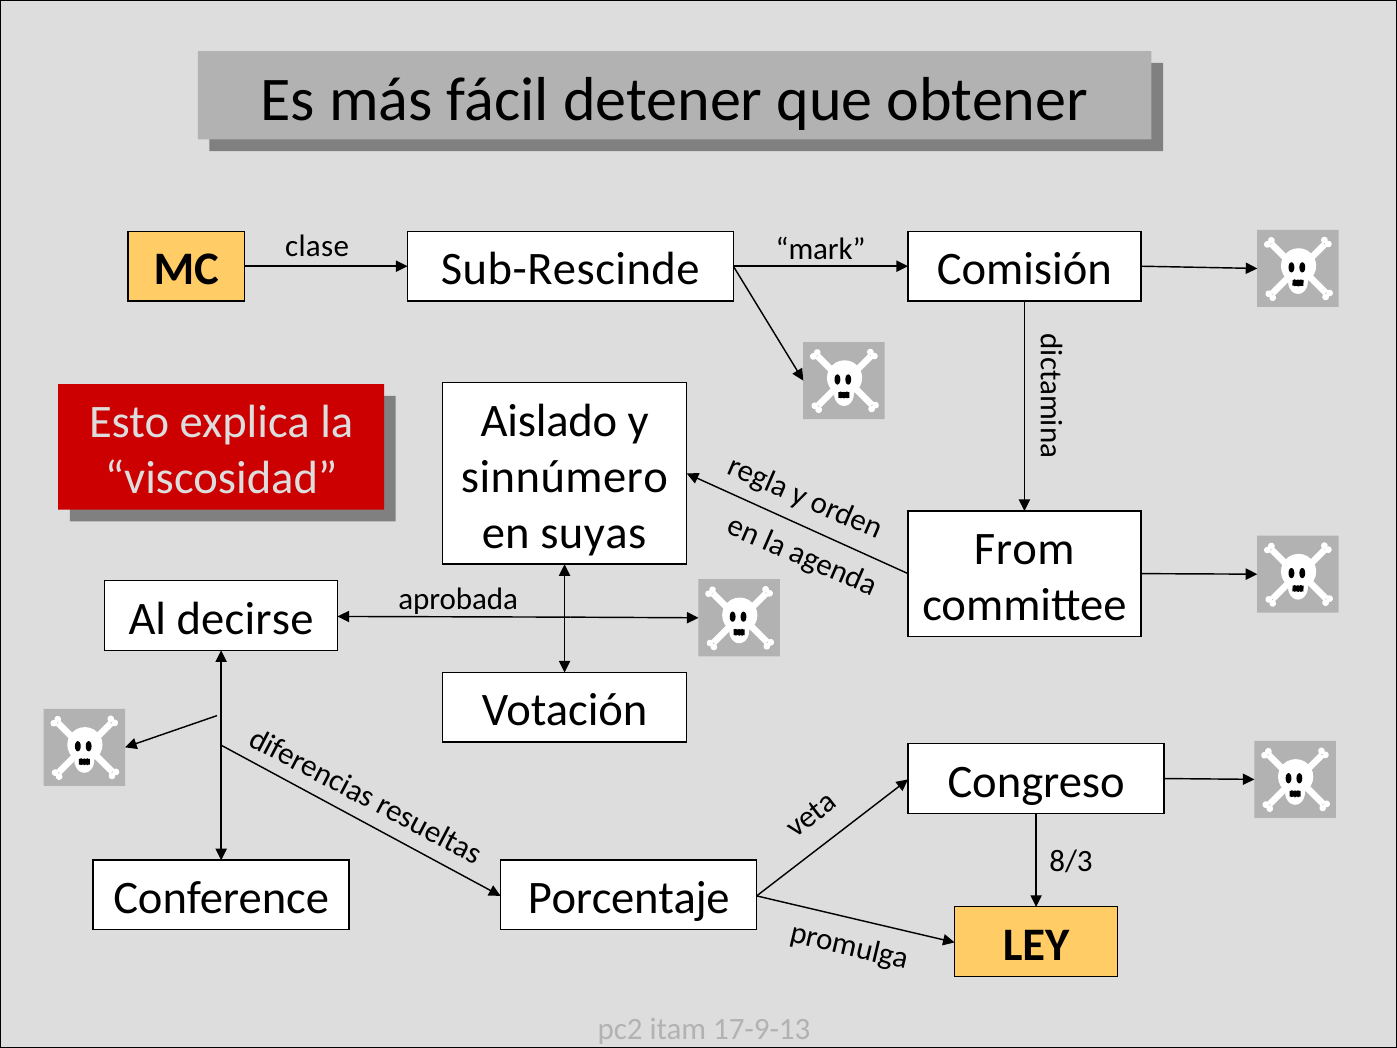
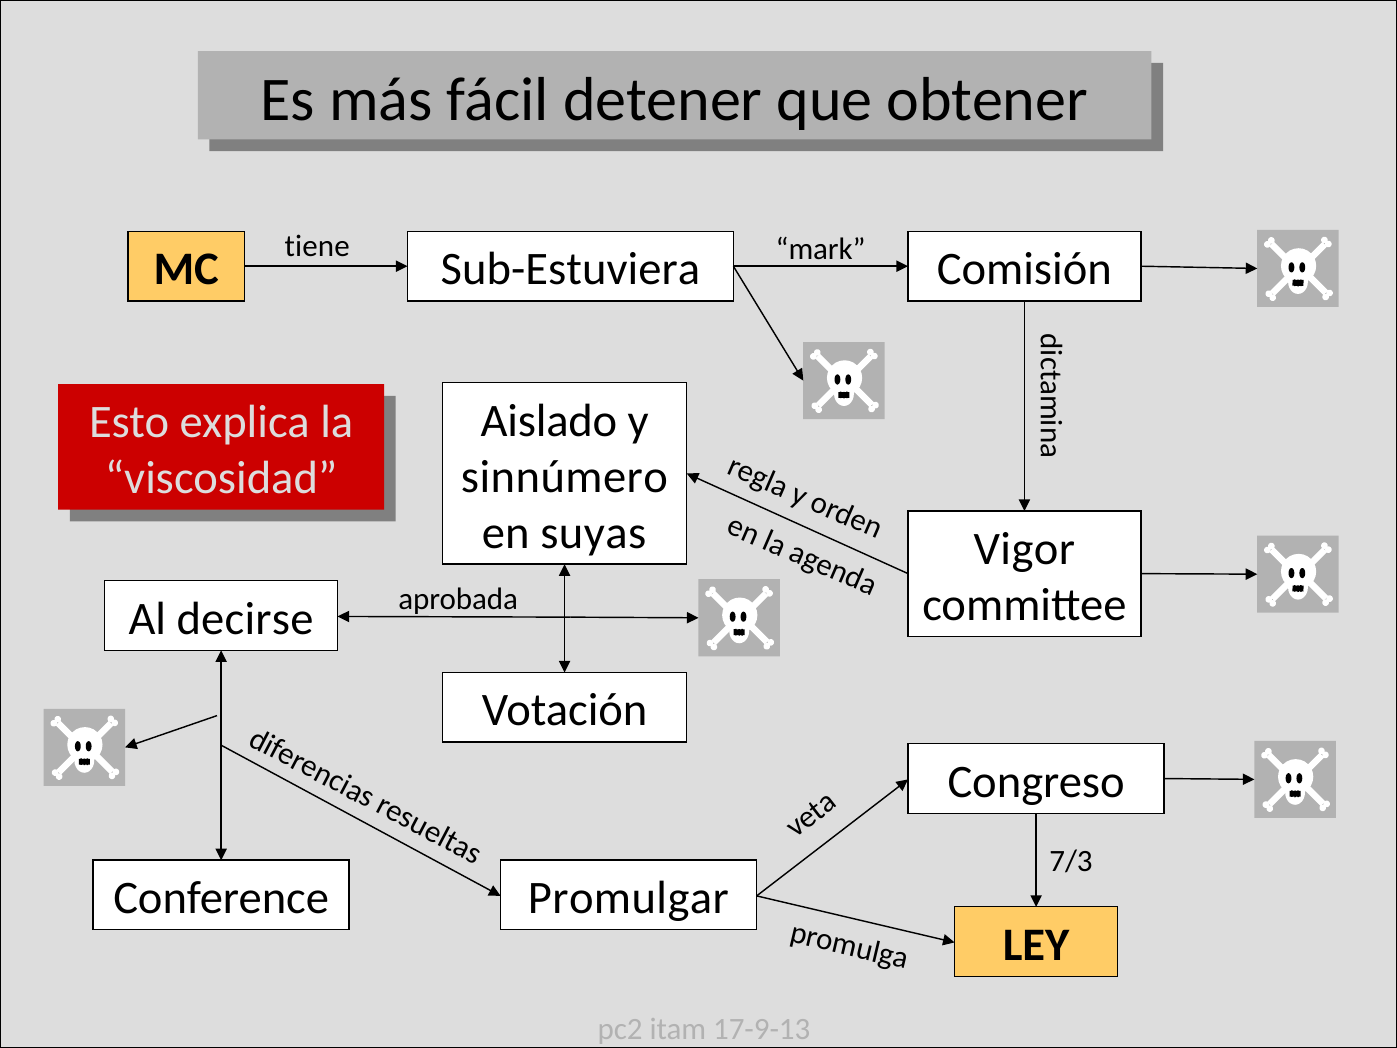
clase: clase -> tiene (317, 246)
Sub-Rescinde: Sub-Rescinde -> Sub-Estuviera (570, 269)
From: From -> Vigor (1024, 549)
8/3: 8/3 -> 7/3 (1071, 861)
Porcentaje: Porcentaje -> Promulgar (628, 898)
